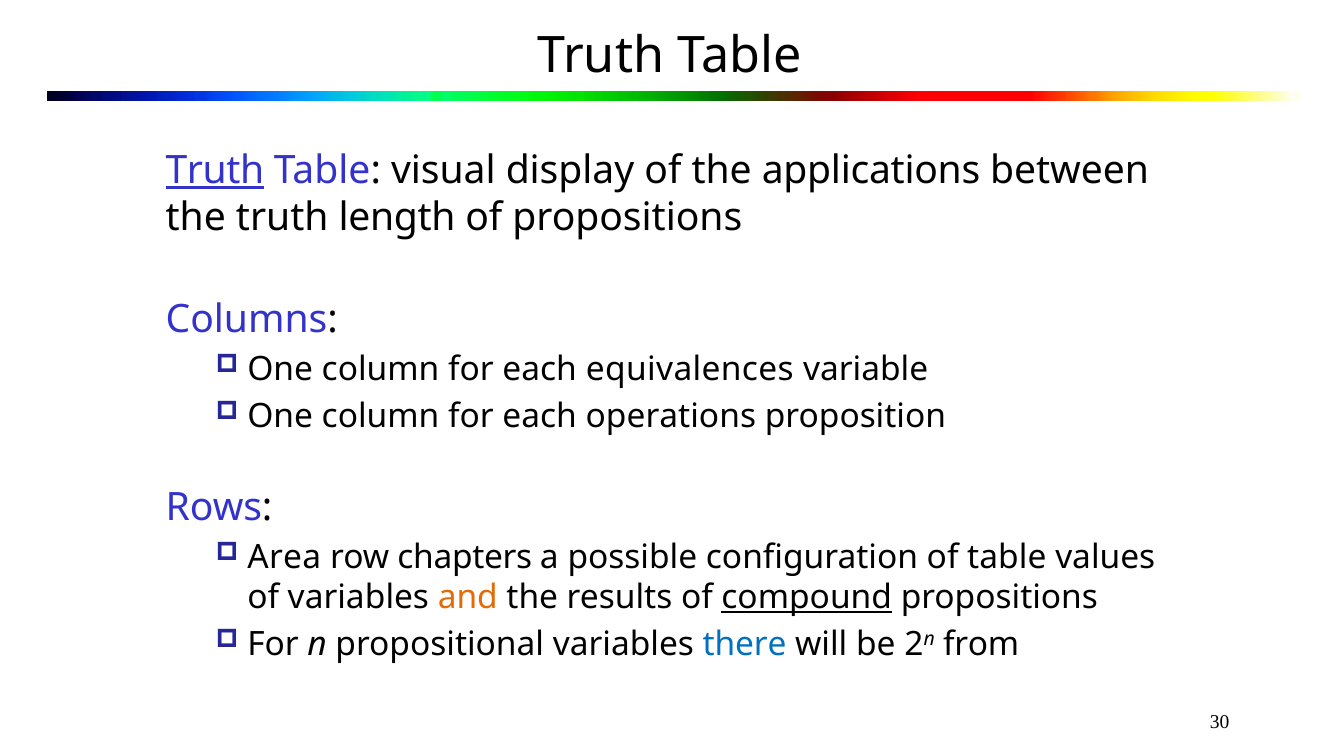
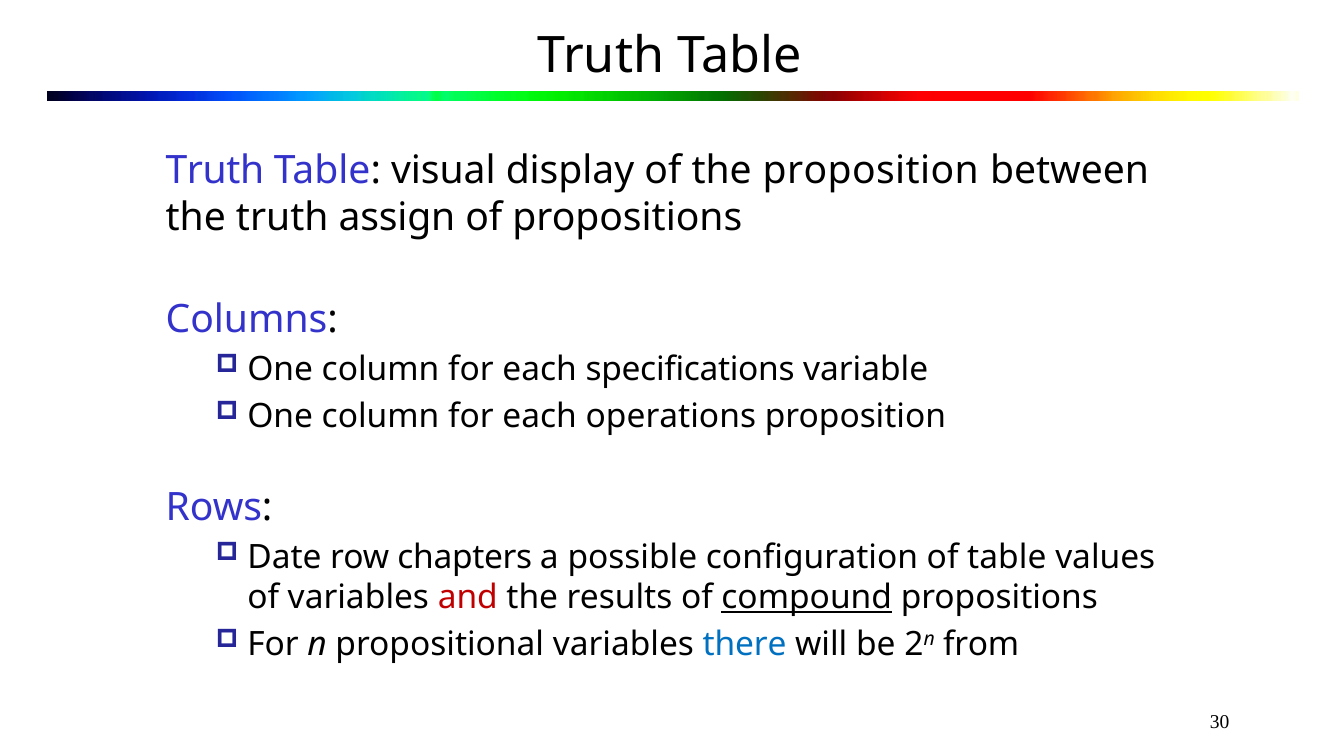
Truth underline: present -> none (215, 171)
the applications: applications -> proposition (871, 171)
length: length -> assign (397, 218)
equivalences: equivalences -> specifications (690, 369)
Area: Area -> Date (284, 557)
and colour: orange -> red (468, 597)
